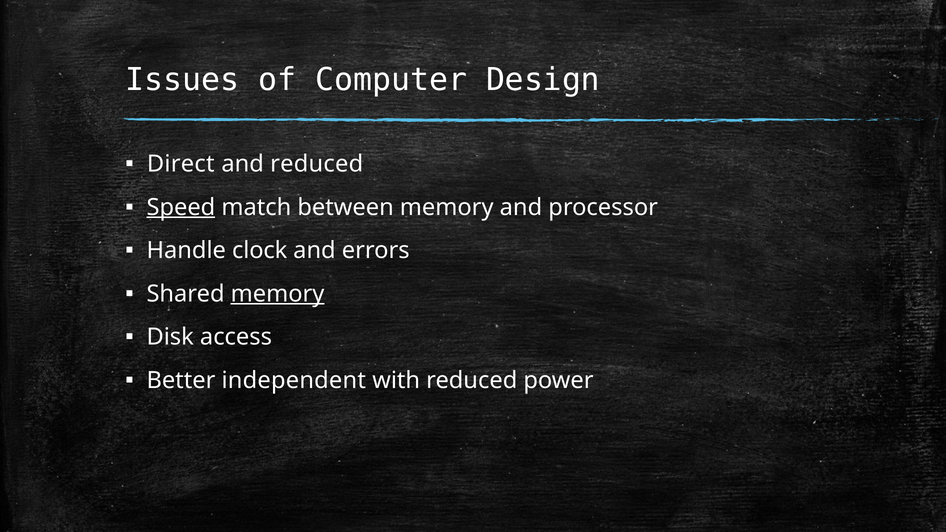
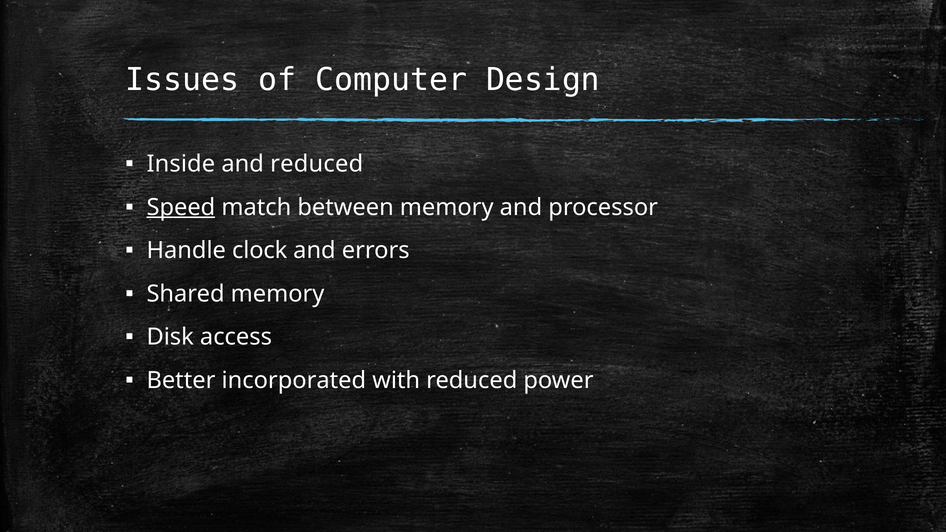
Direct: Direct -> Inside (181, 164)
memory underline: present -> none (278, 294)
independent: independent -> incorporated (294, 380)
